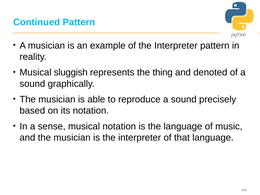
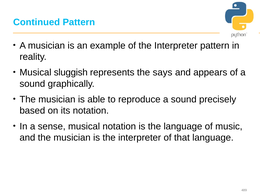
thing: thing -> says (163, 72)
denoted: denoted -> appears (210, 72)
